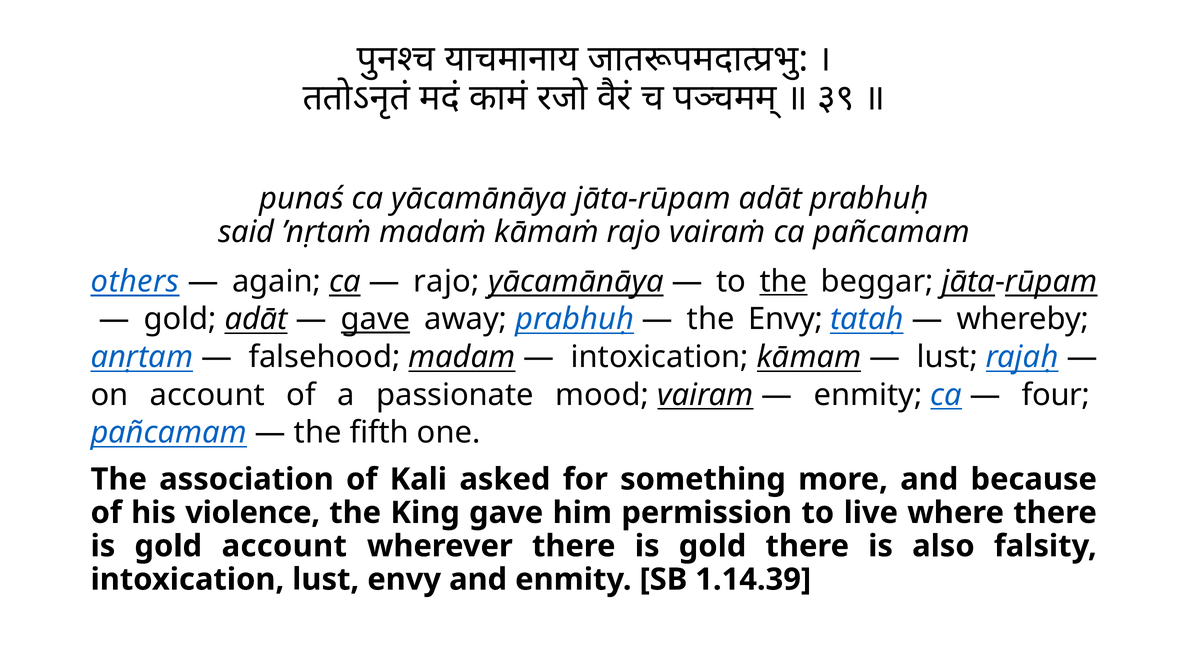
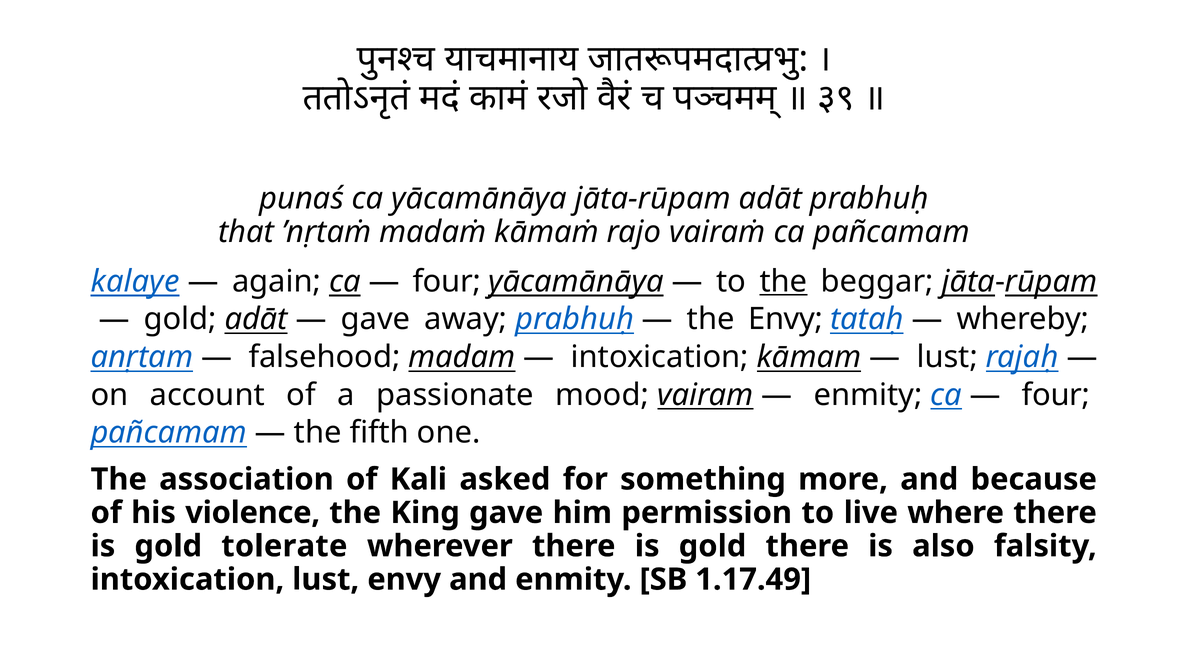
said: said -> that (246, 232)
others: others -> kalaye (135, 282)
rajo: rajo -> four (447, 282)
gave underline: present -> none (376, 319)
gold account: account -> tolerate (284, 546)
1.14.39: 1.14.39 -> 1.17.49 (753, 580)
